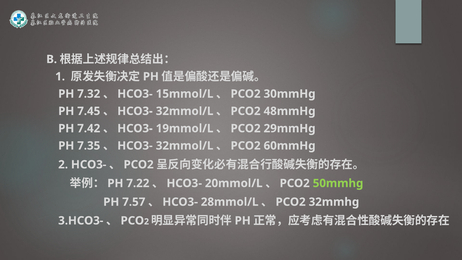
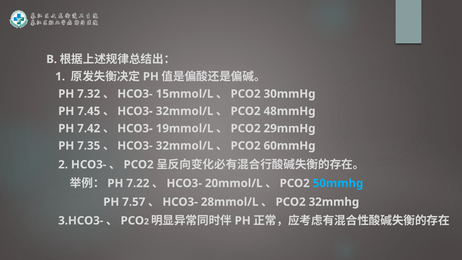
50mmhg colour: light green -> light blue (338, 183)
